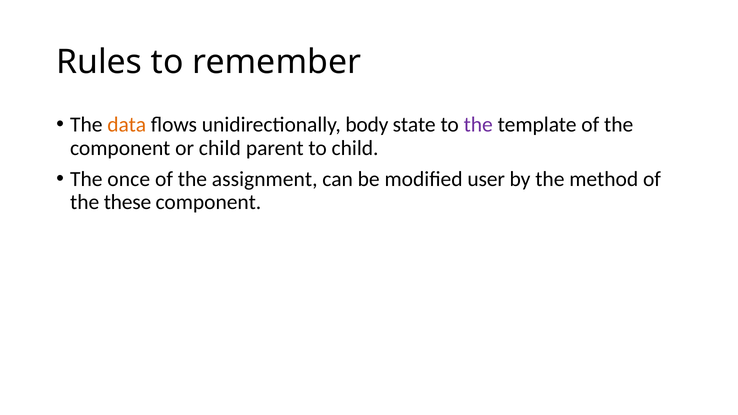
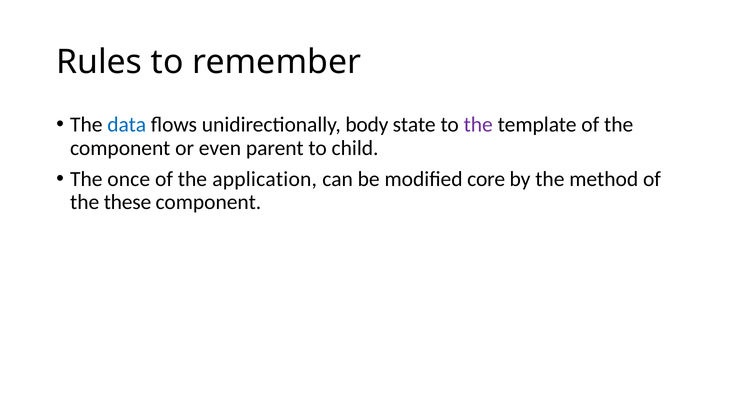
data colour: orange -> blue (127, 125)
or child: child -> even (220, 148)
assignment: assignment -> application (265, 179)
user: user -> core (486, 179)
